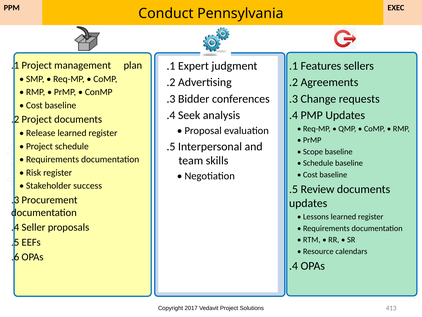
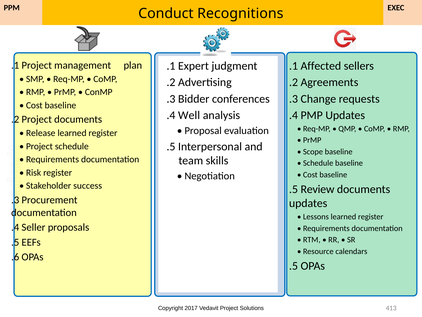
Pennsylvania: Pennsylvania -> Recognitions (240, 13)
Features: Features -> Affected (321, 66)
Seek: Seek -> Well (189, 115)
.4: .4 -> .5 (294, 265)
